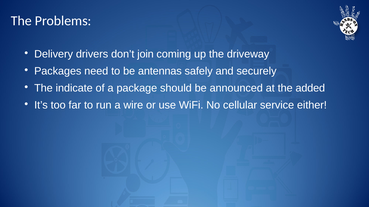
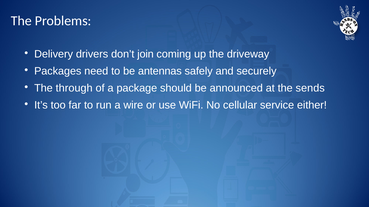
indicate: indicate -> through (74, 88)
added: added -> sends (310, 88)
